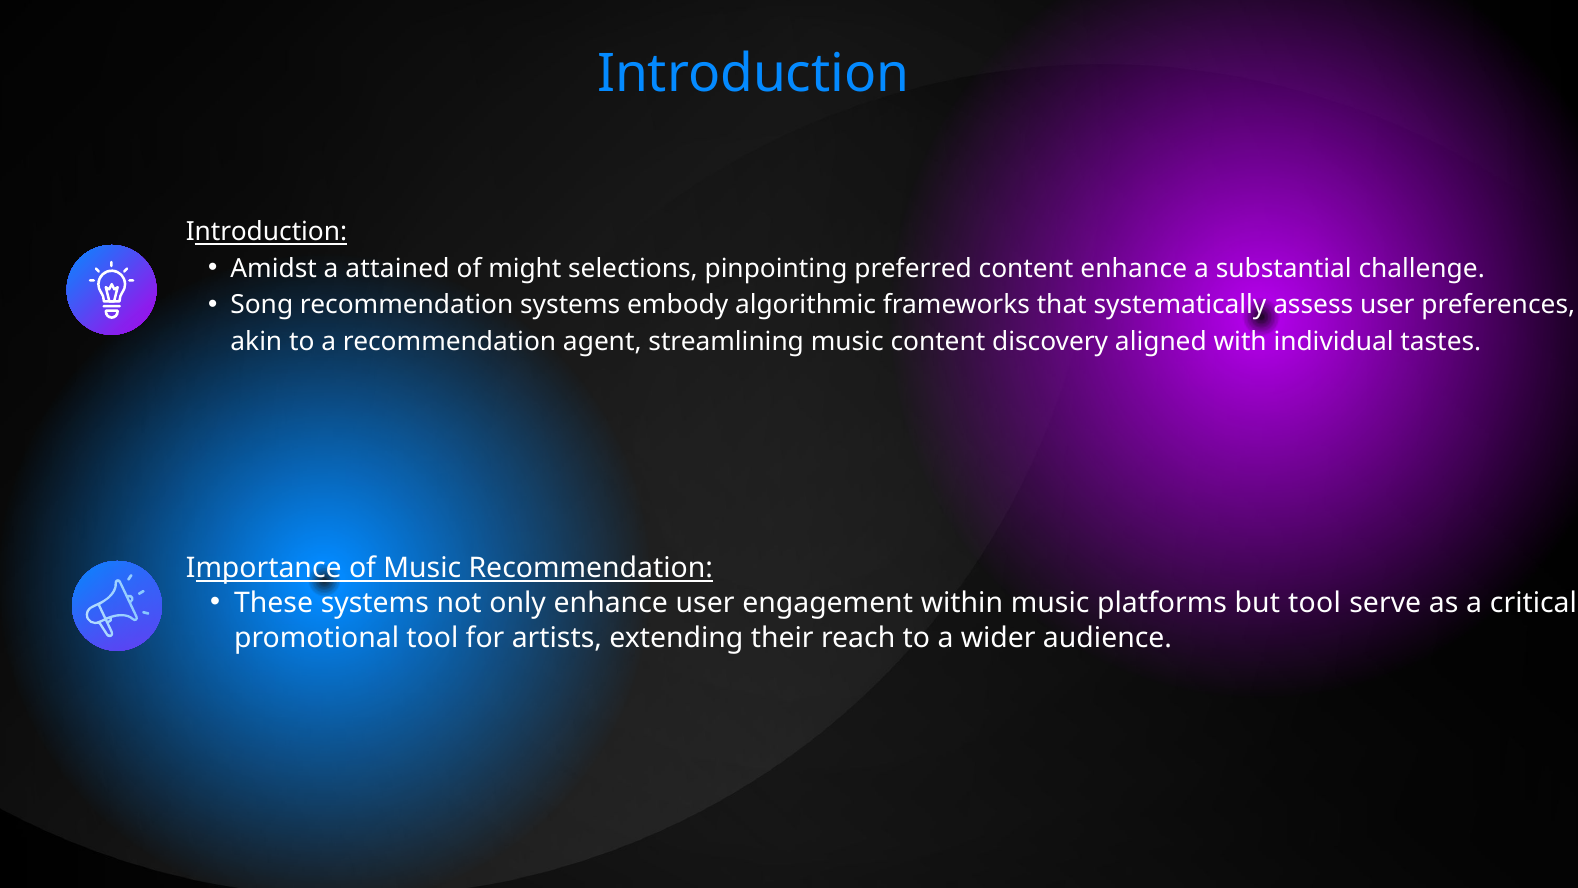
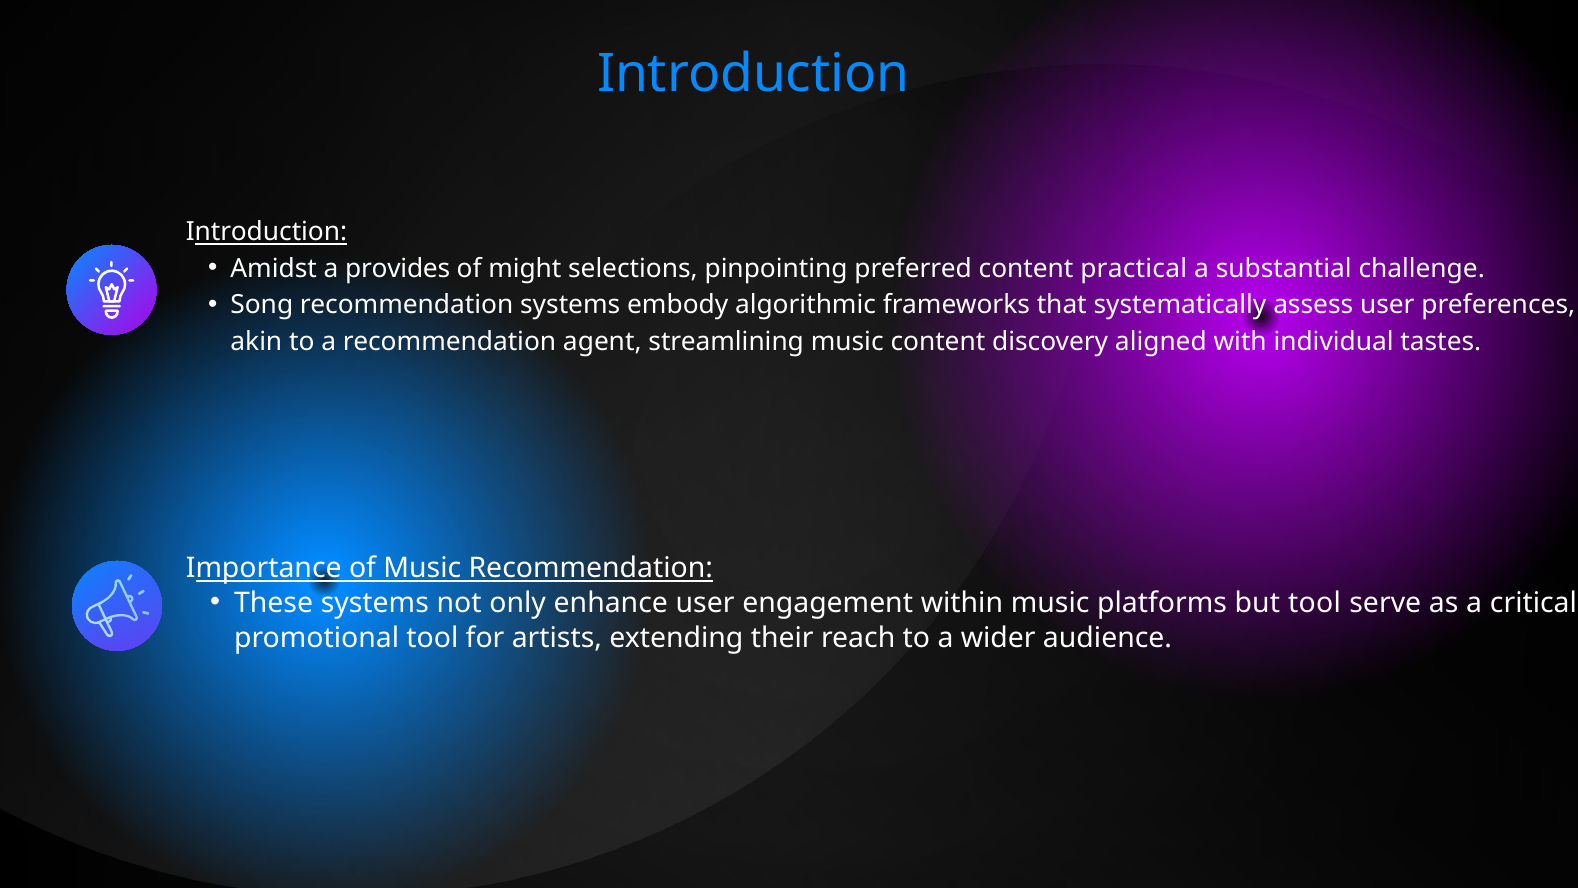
attained: attained -> provides (398, 268)
content enhance: enhance -> practical (1134, 268)
